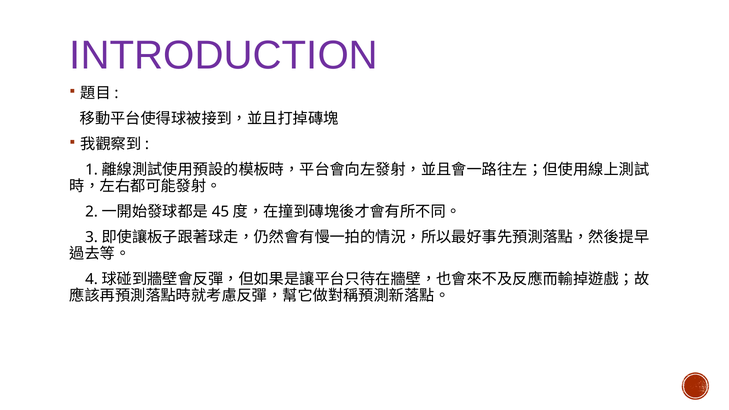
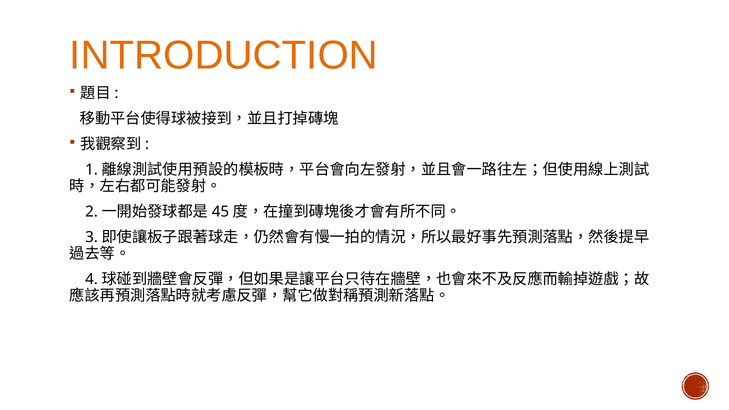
INTRODUCTION colour: purple -> orange (224, 56)
